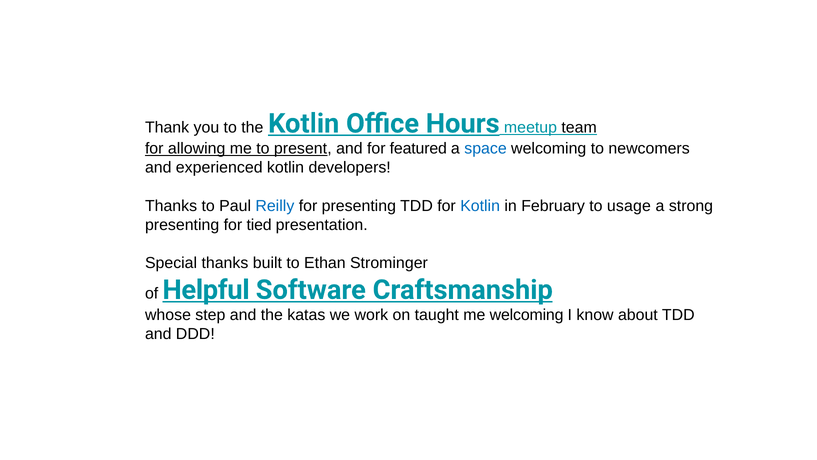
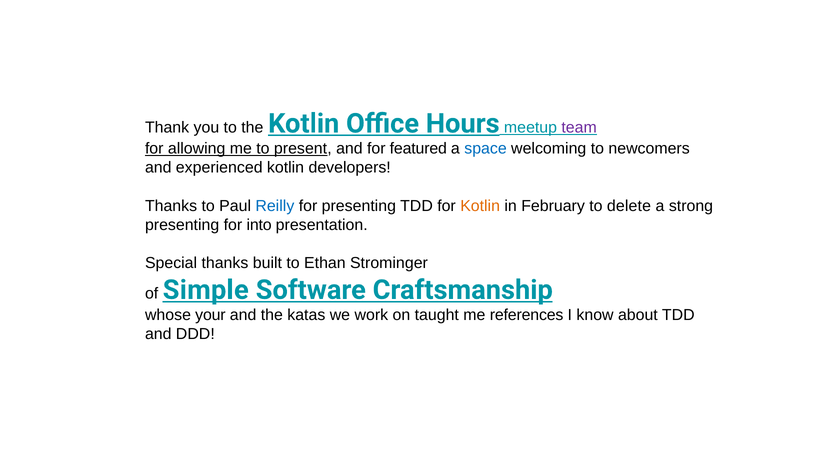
team colour: black -> purple (579, 127)
Kotlin colour: blue -> orange (480, 206)
usage: usage -> delete (629, 206)
tied: tied -> into (259, 225)
Helpful: Helpful -> Simple (206, 290)
step: step -> your (210, 315)
me welcoming: welcoming -> references (527, 315)
